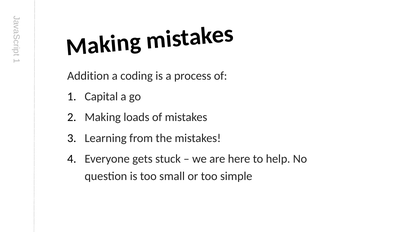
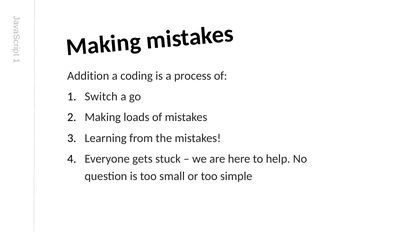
Capital: Capital -> Switch (101, 97)
